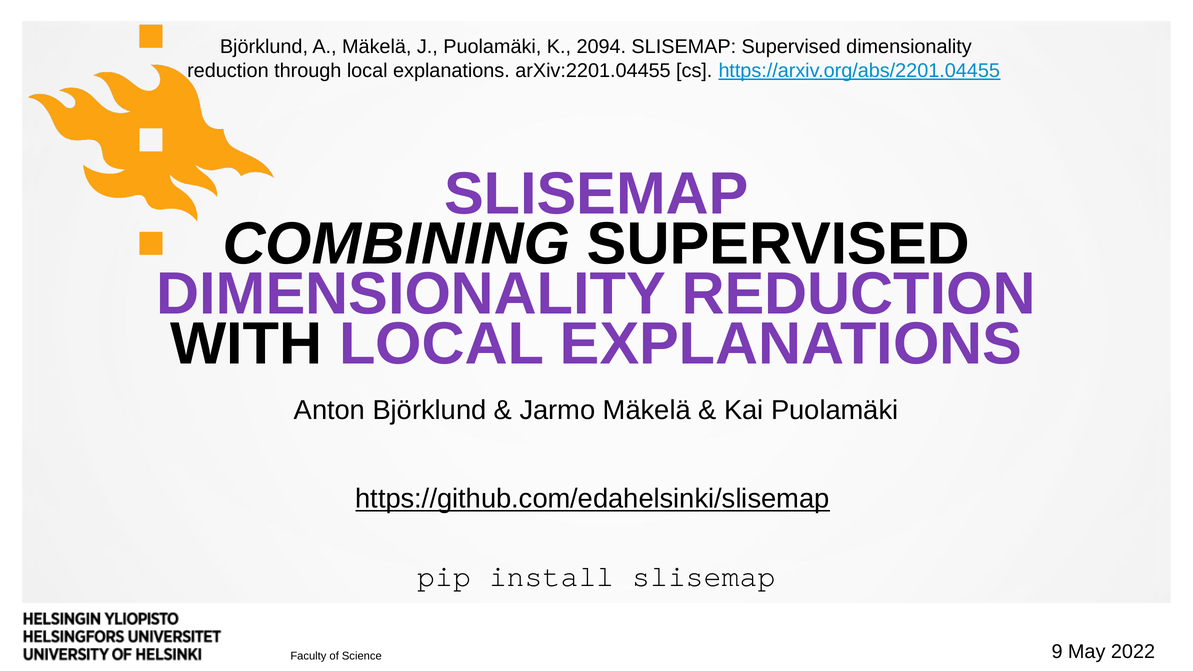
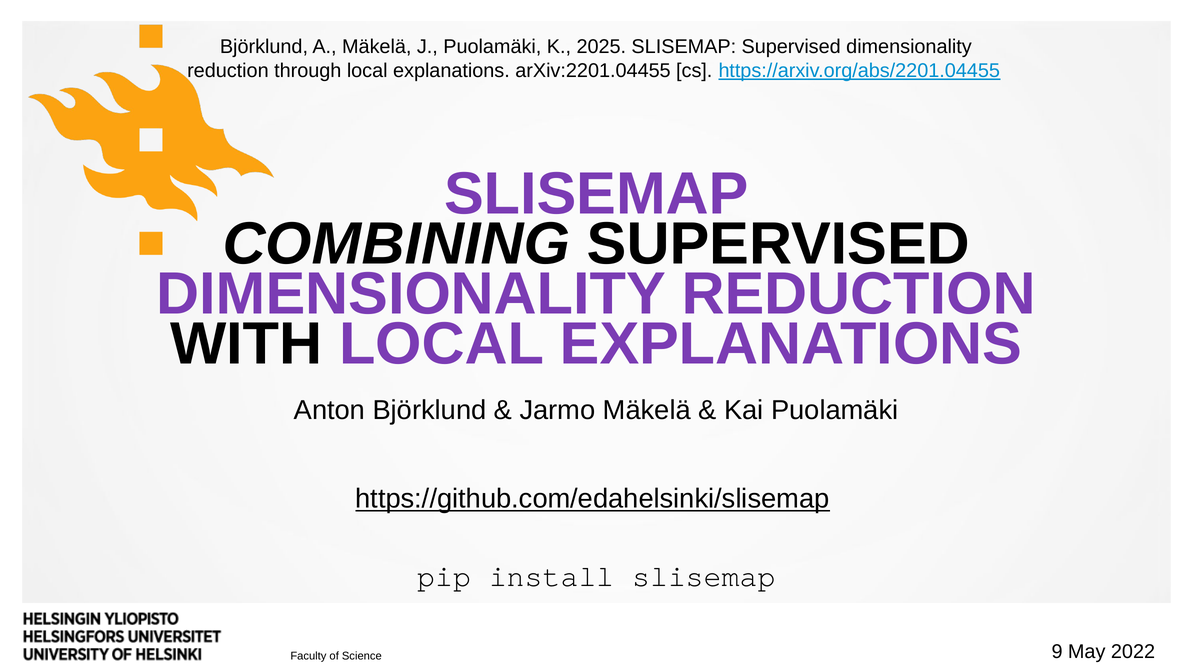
2094: 2094 -> 2025 (601, 47)
